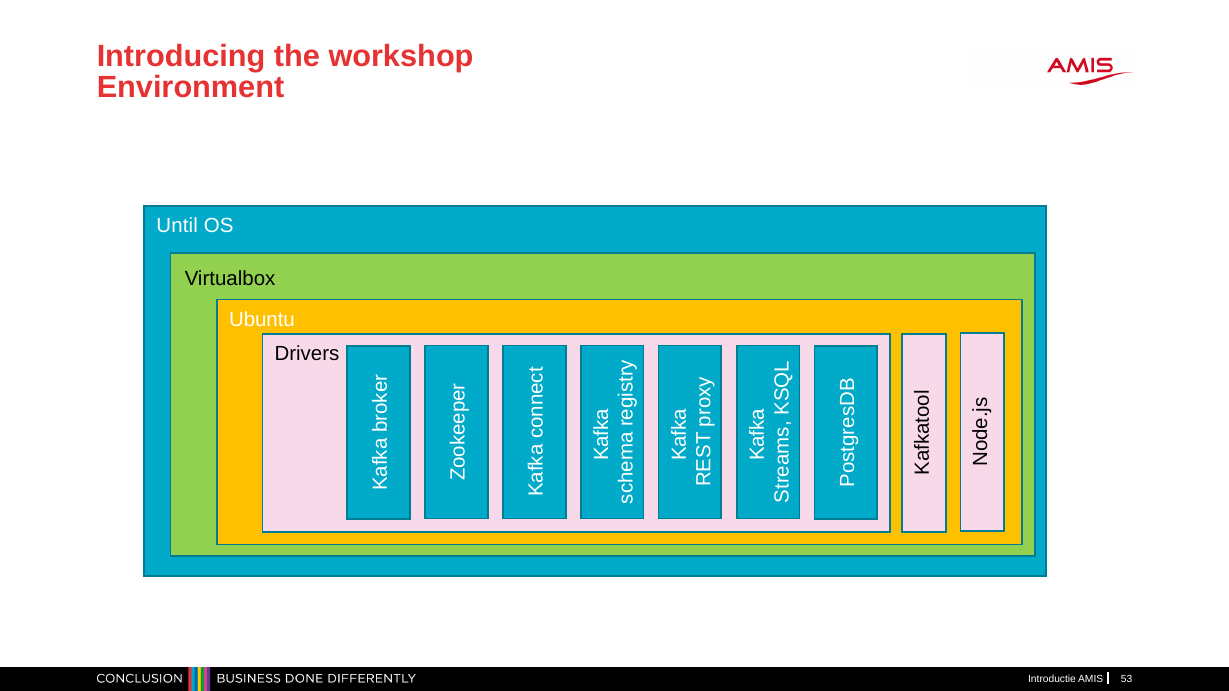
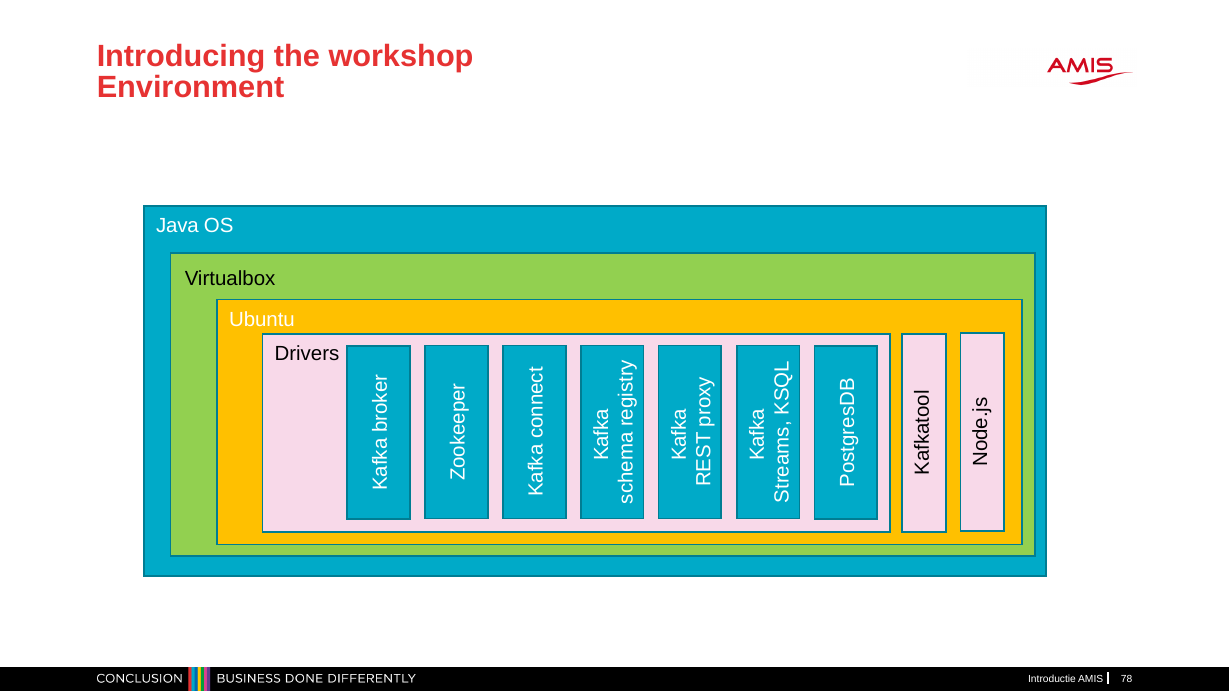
Until: Until -> Java (177, 226)
53: 53 -> 78 (1127, 679)
